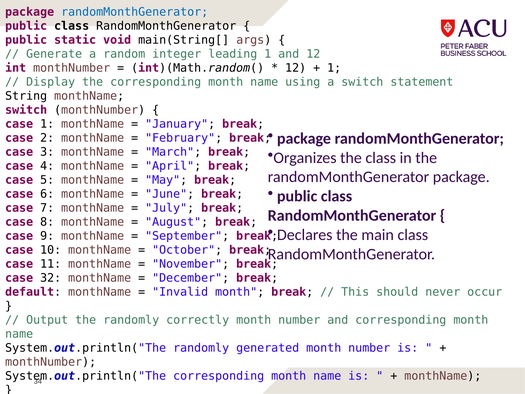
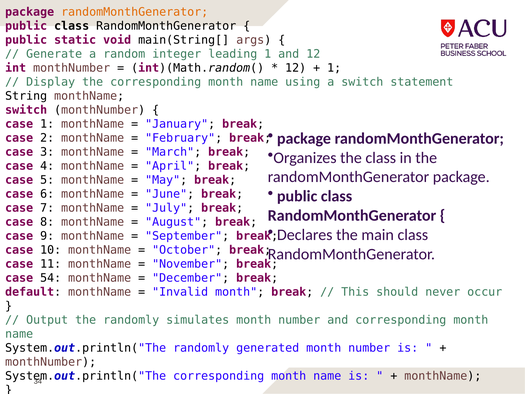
randomMonthGenerator colour: blue -> orange (135, 12)
32: 32 -> 54 (51, 278)
correctly: correctly -> simulates (198, 320)
